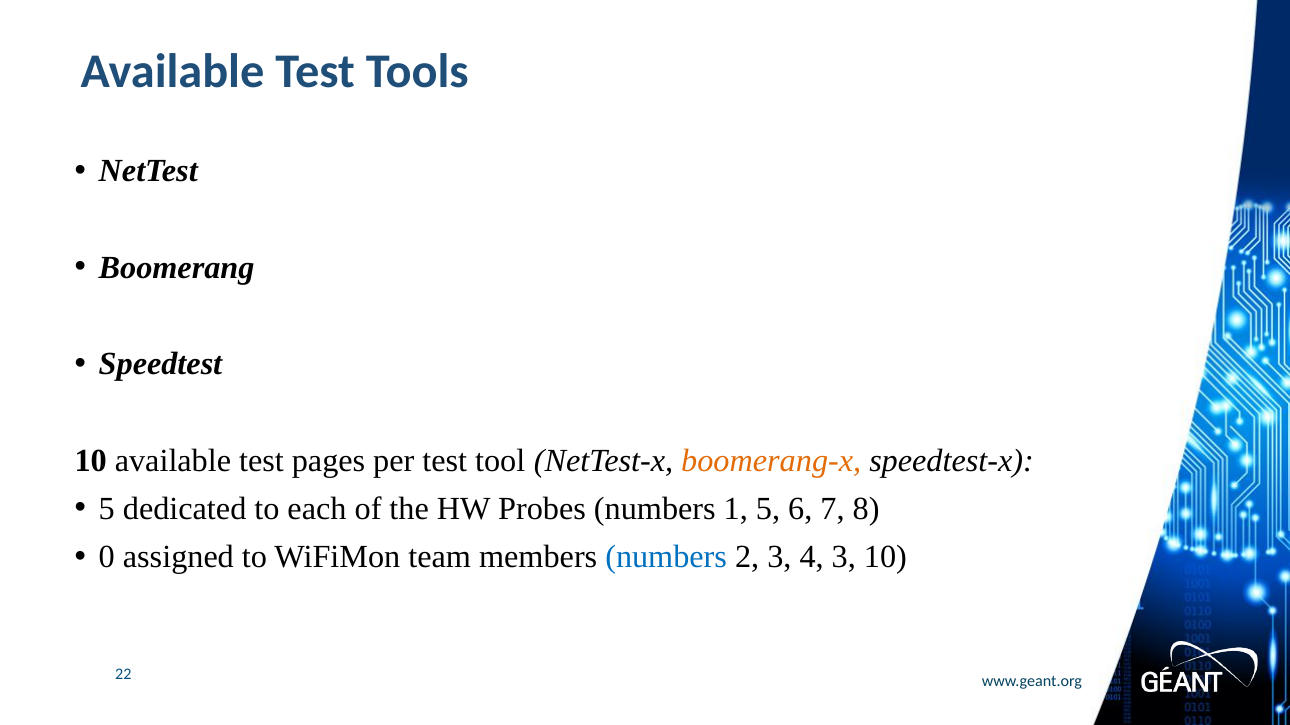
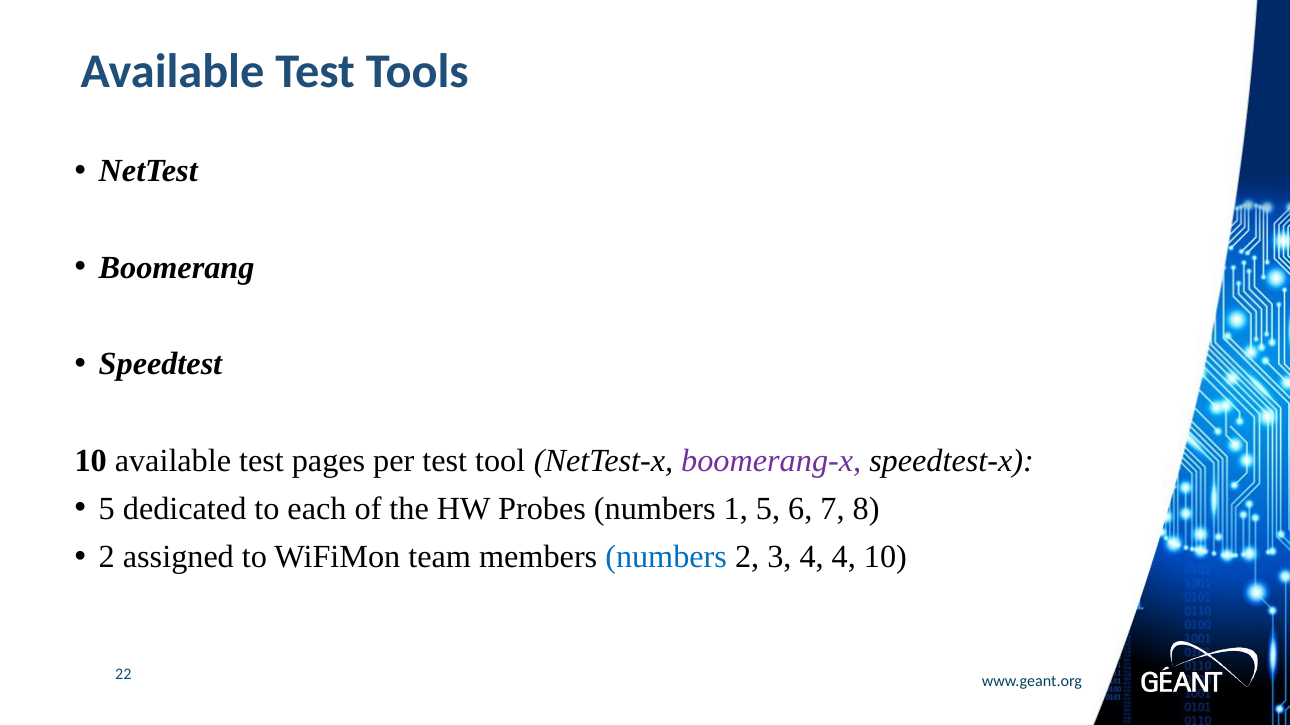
boomerang-x colour: orange -> purple (771, 461)
0: 0 -> 2 (107, 557)
4 3: 3 -> 4 (844, 557)
